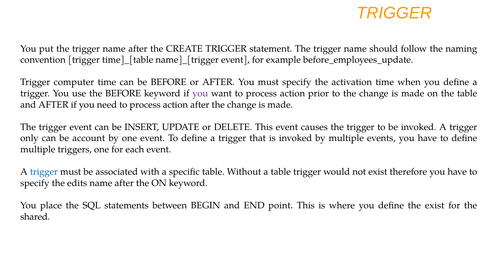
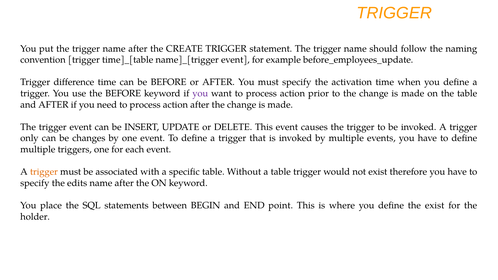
computer: computer -> difference (74, 82)
account: account -> changes (89, 138)
trigger colour: blue -> orange (44, 172)
shared: shared -> holder (35, 217)
